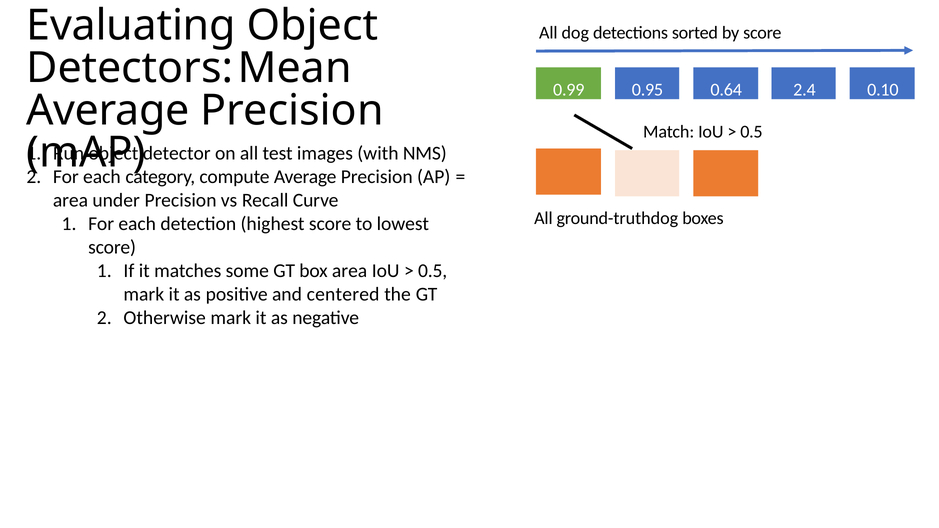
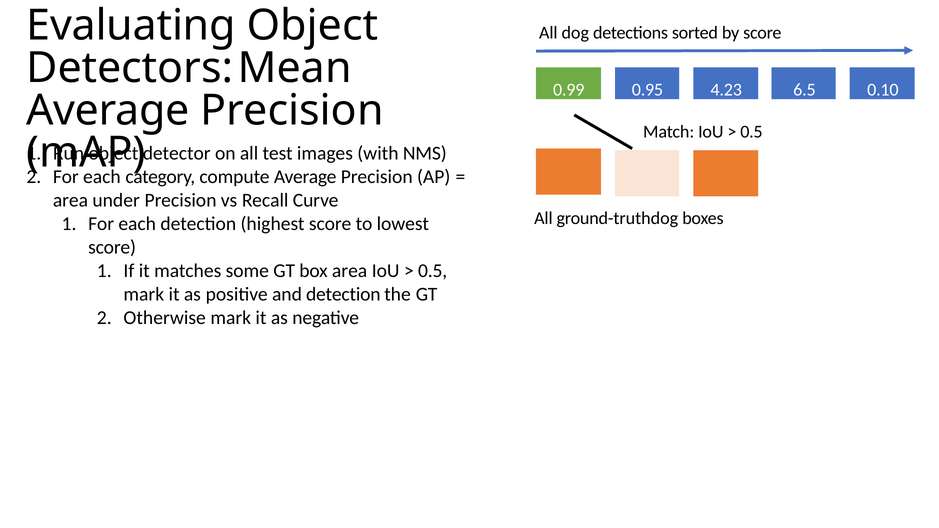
0.64: 0.64 -> 4.23 (726, 90)
2.4: 2.4 -> 6.5 (805, 90)
and centered: centered -> detection (343, 294)
